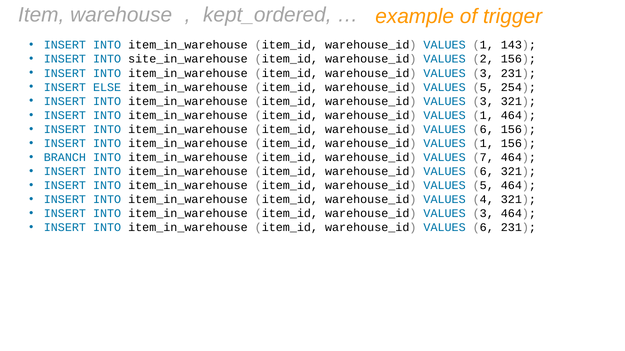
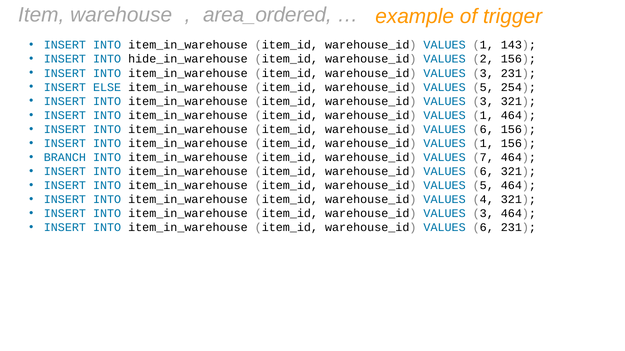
kept_ordered: kept_ordered -> area_ordered (267, 15)
site_in_warehouse: site_in_warehouse -> hide_in_warehouse (188, 59)
